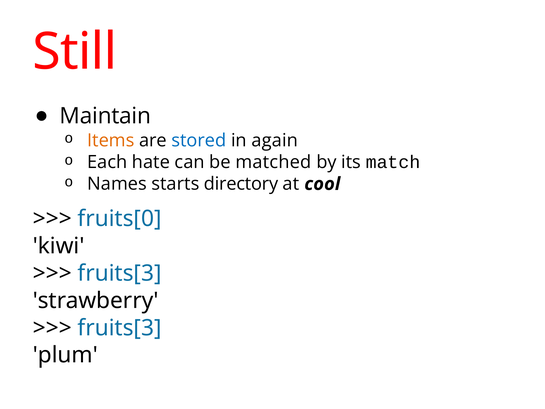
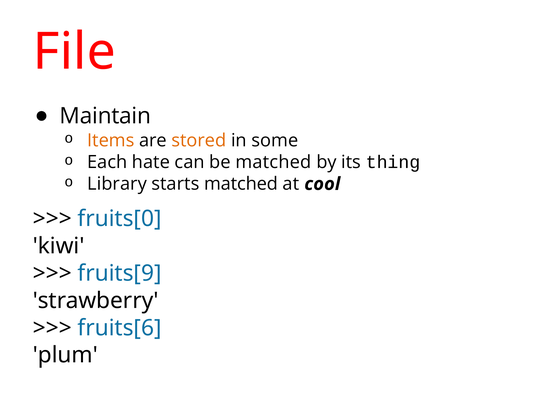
Still: Still -> File (74, 52)
stored colour: blue -> orange (199, 140)
again: again -> some (275, 140)
match: match -> thing (393, 162)
Names: Names -> Library (117, 184)
starts directory: directory -> matched (241, 184)
fruits[3: fruits[3 -> fruits[9 (120, 273)
fruits[3: fruits[3 -> fruits[6 (120, 328)
